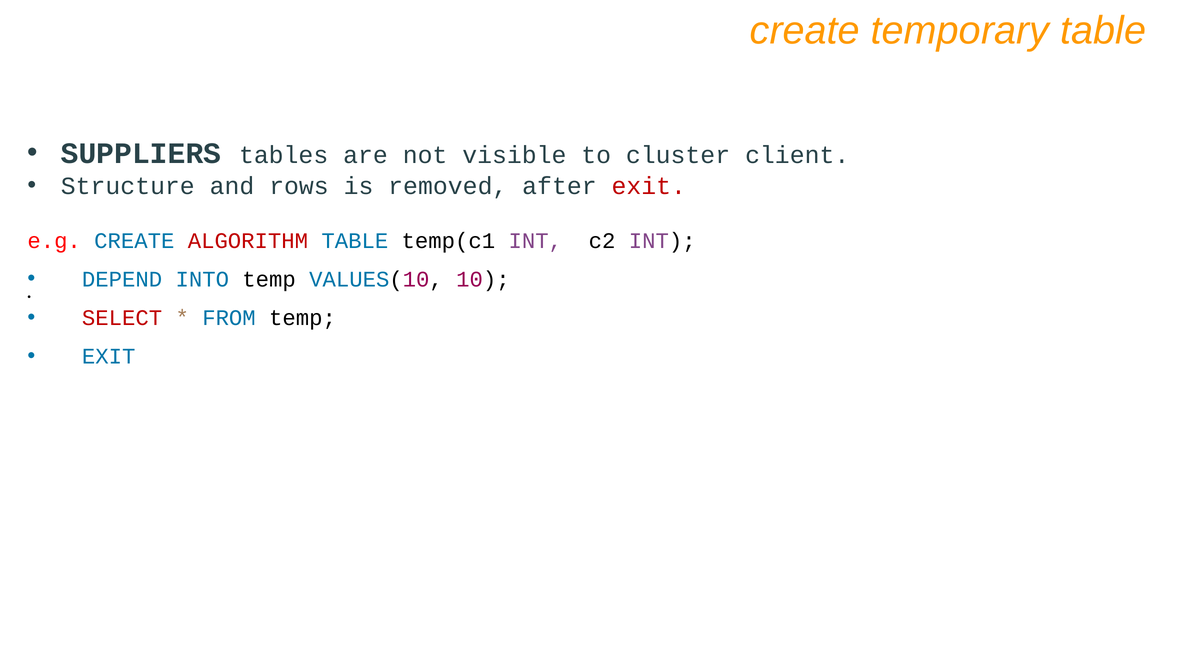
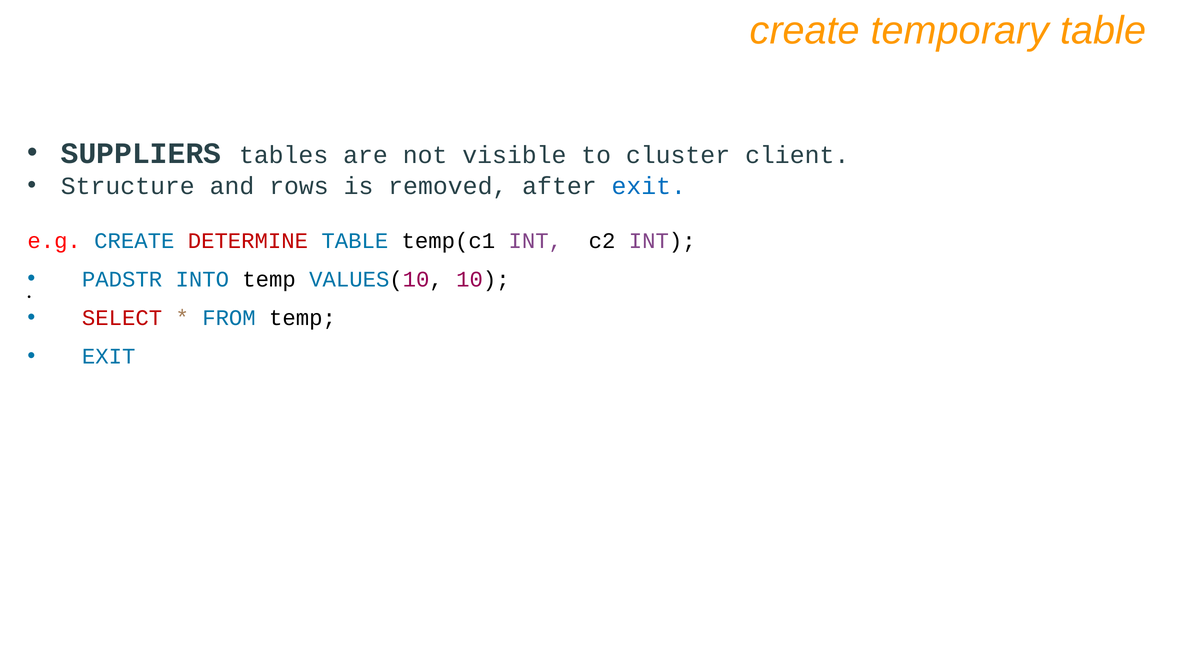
exit colour: red -> blue (649, 186)
ALGORITHM: ALGORITHM -> DETERMINE (248, 241)
DEPEND: DEPEND -> PADSTR (122, 279)
